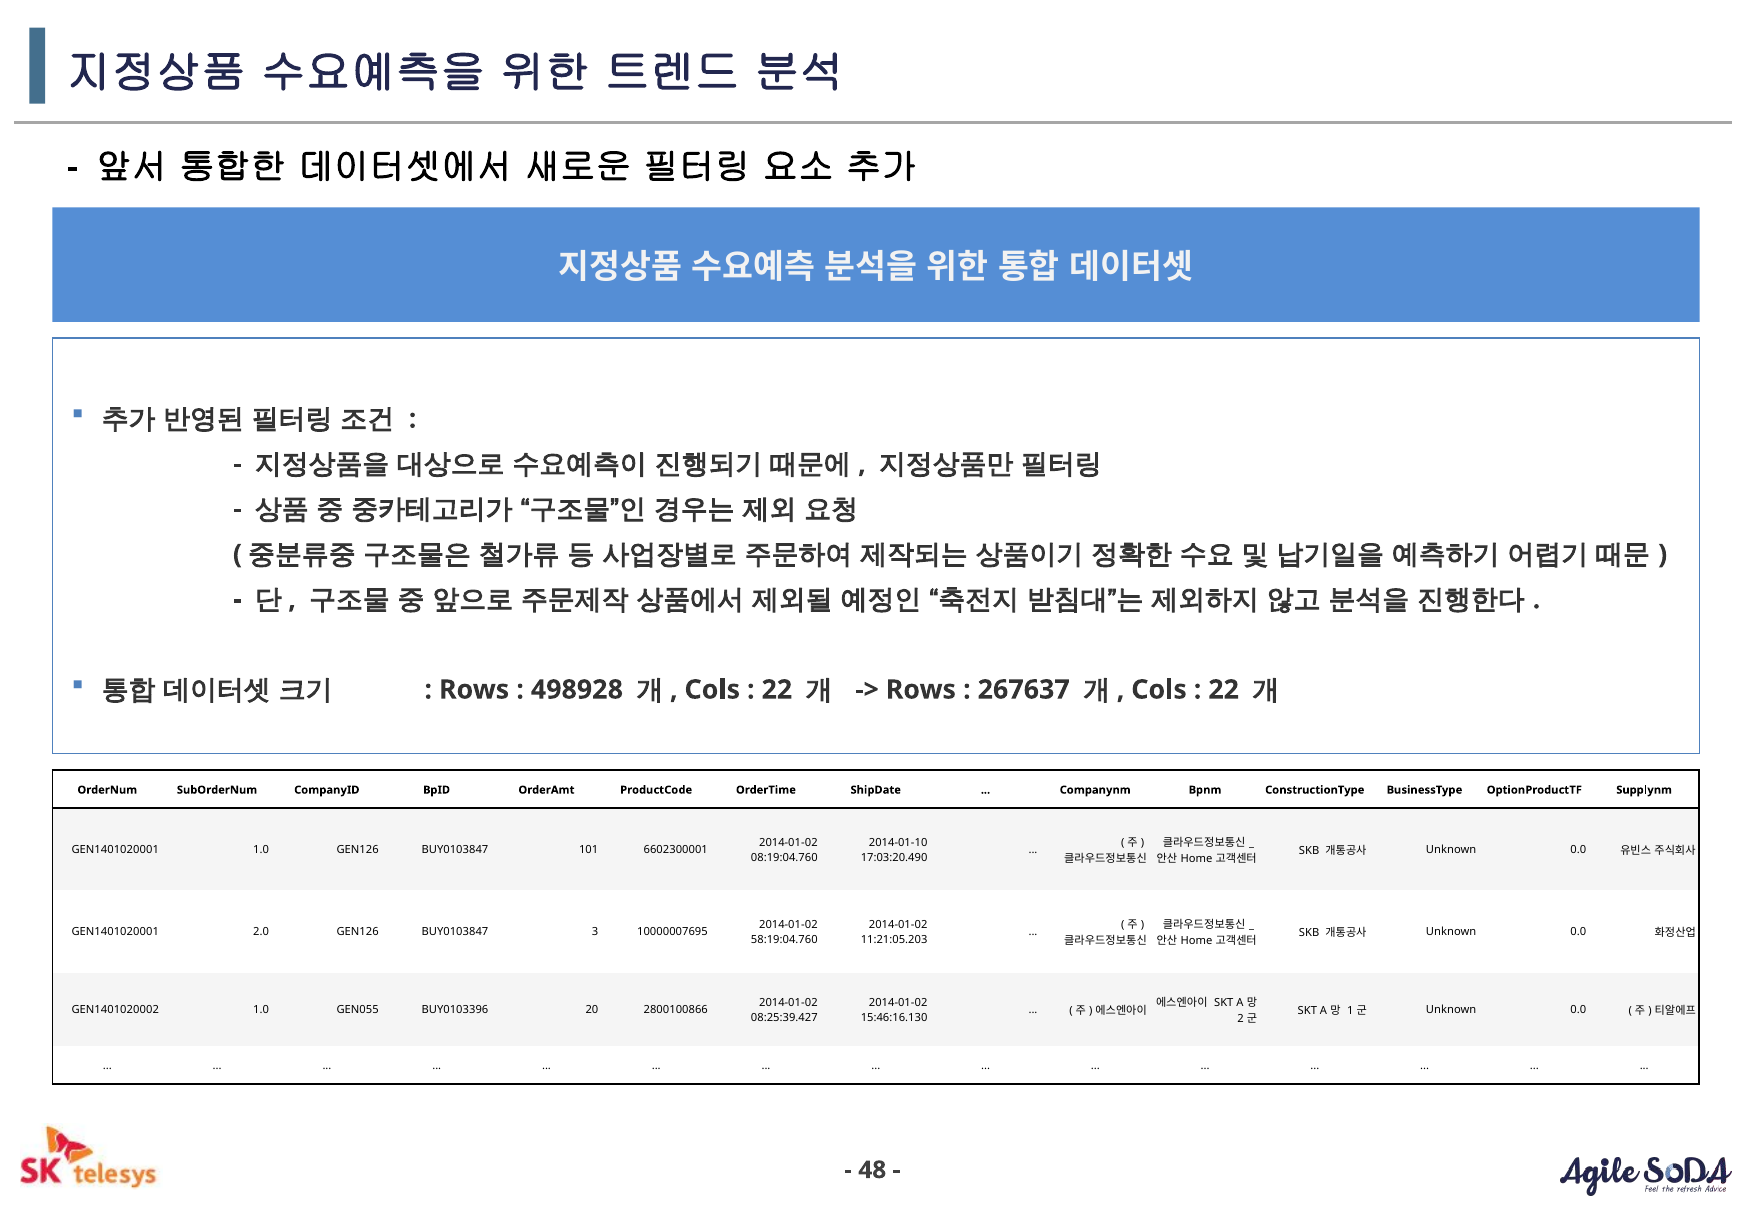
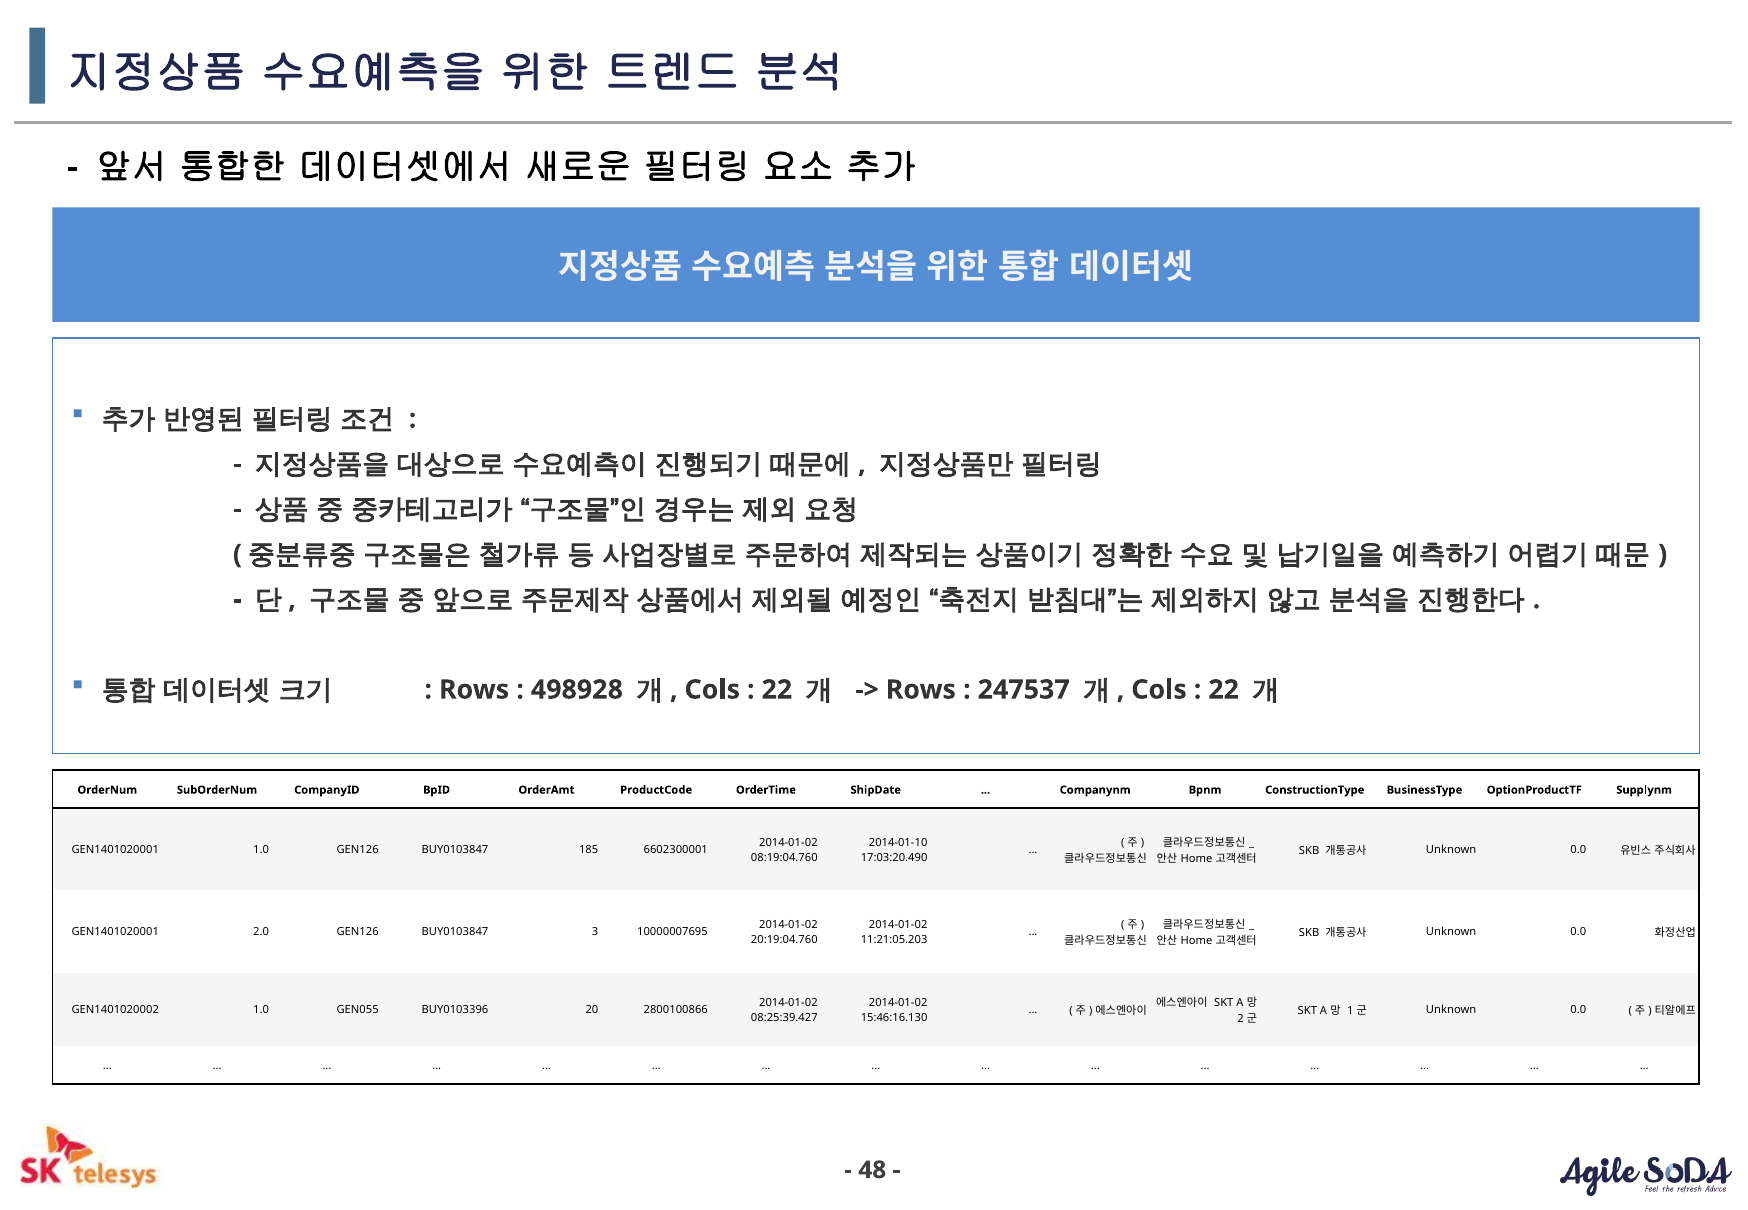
267637: 267637 -> 247537 (1024, 690)
101: 101 -> 185 (589, 850)
58:19:04.760: 58:19:04.760 -> 20:19:04.760 (784, 940)
